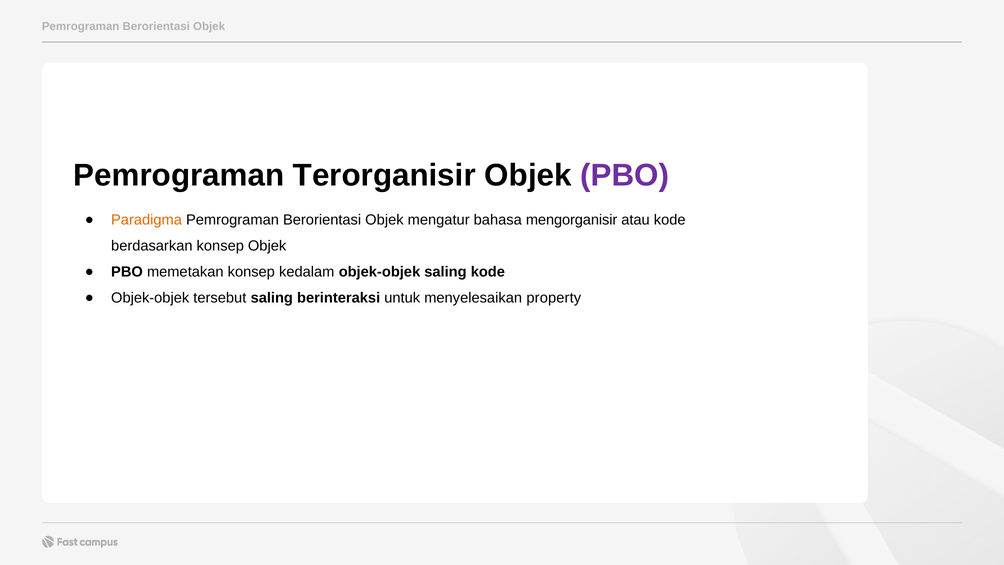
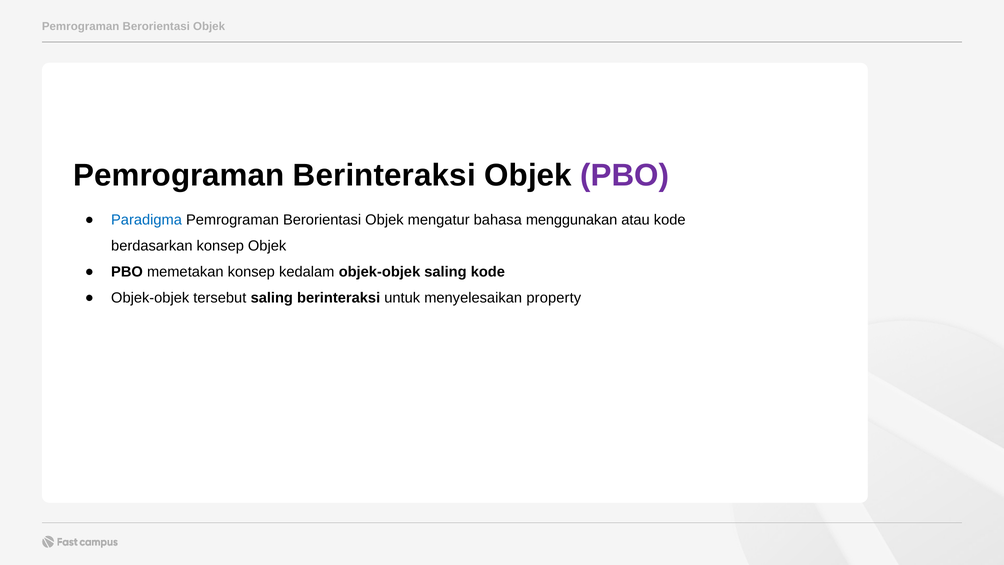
Pemrograman Terorganisir: Terorganisir -> Berinteraksi (384, 175)
Paradigma colour: orange -> blue (147, 220)
mengorganisir: mengorganisir -> menggunakan (572, 220)
